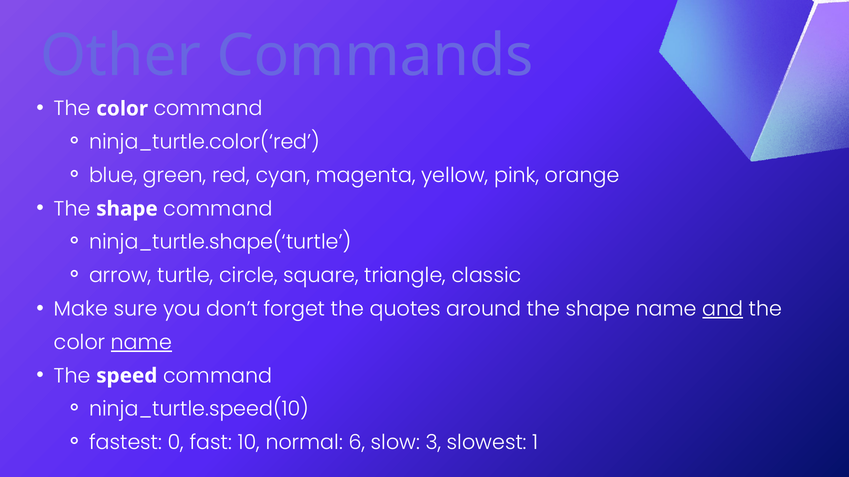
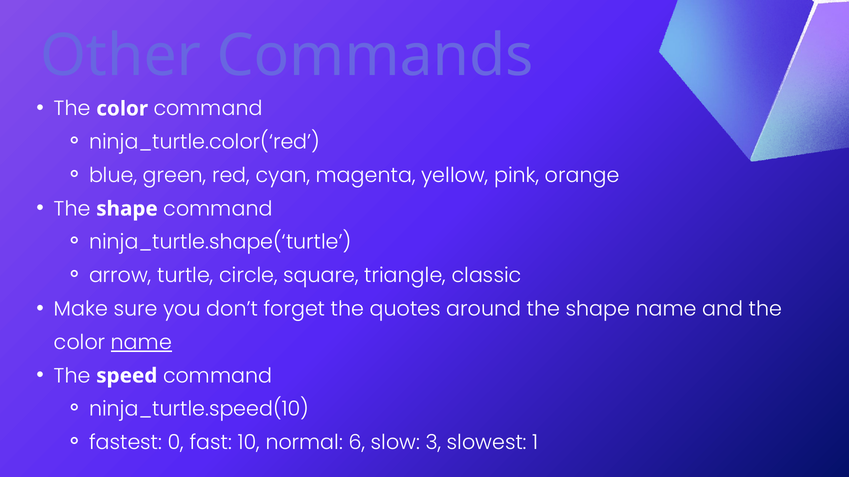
and underline: present -> none (723, 309)
